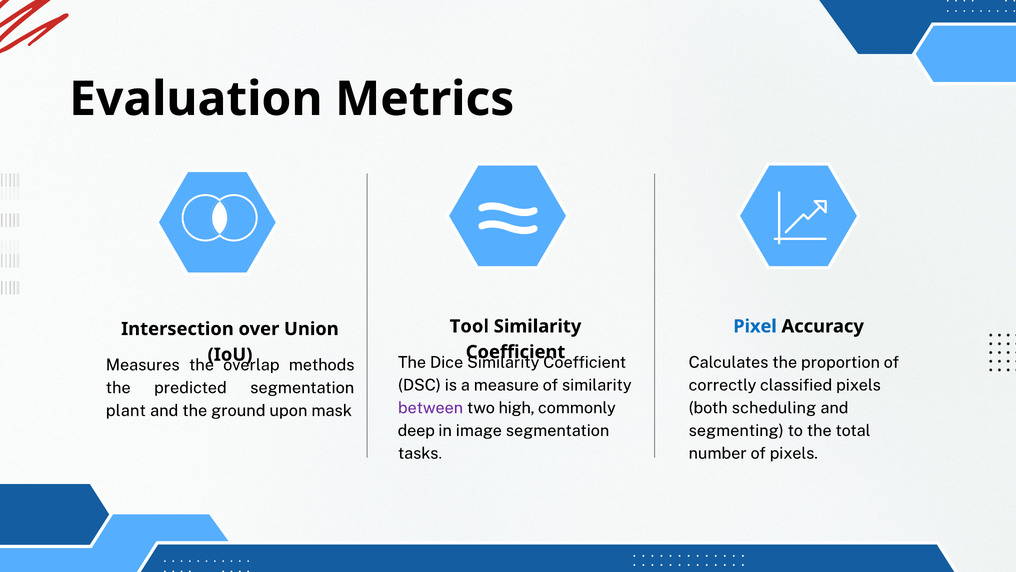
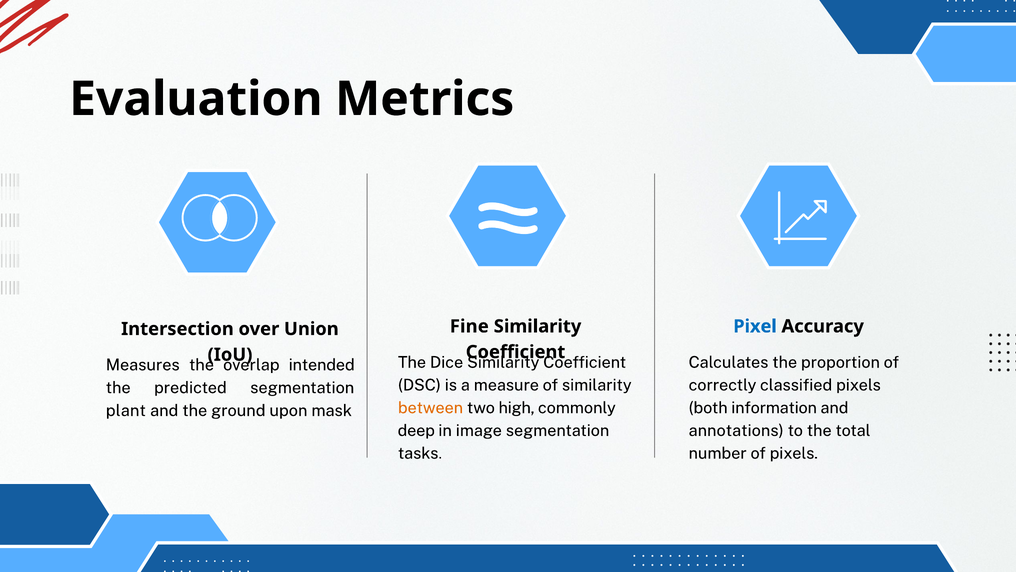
Tool: Tool -> Fine (469, 326)
methods: methods -> intended (322, 365)
between colour: purple -> orange (430, 408)
scheduling: scheduling -> information (774, 408)
segmenting: segmenting -> annotations (736, 430)
